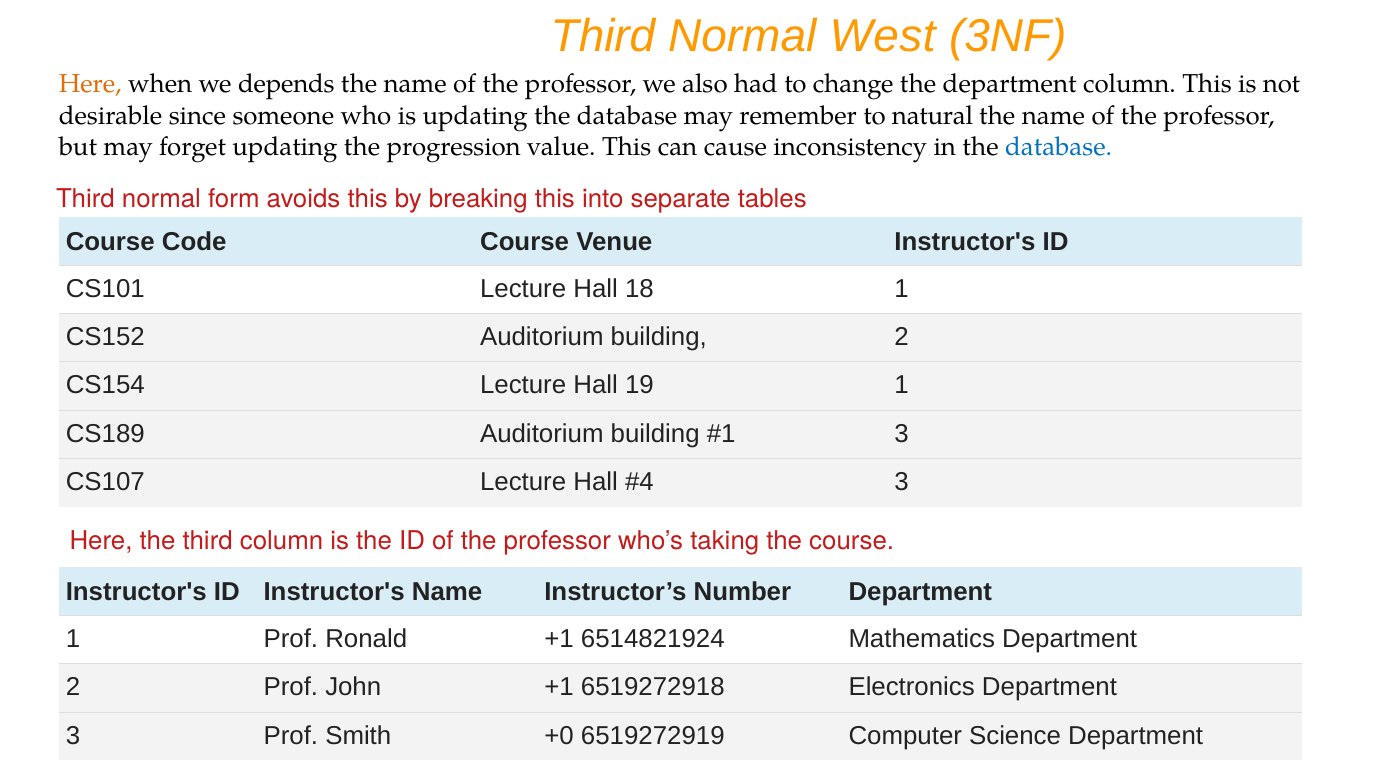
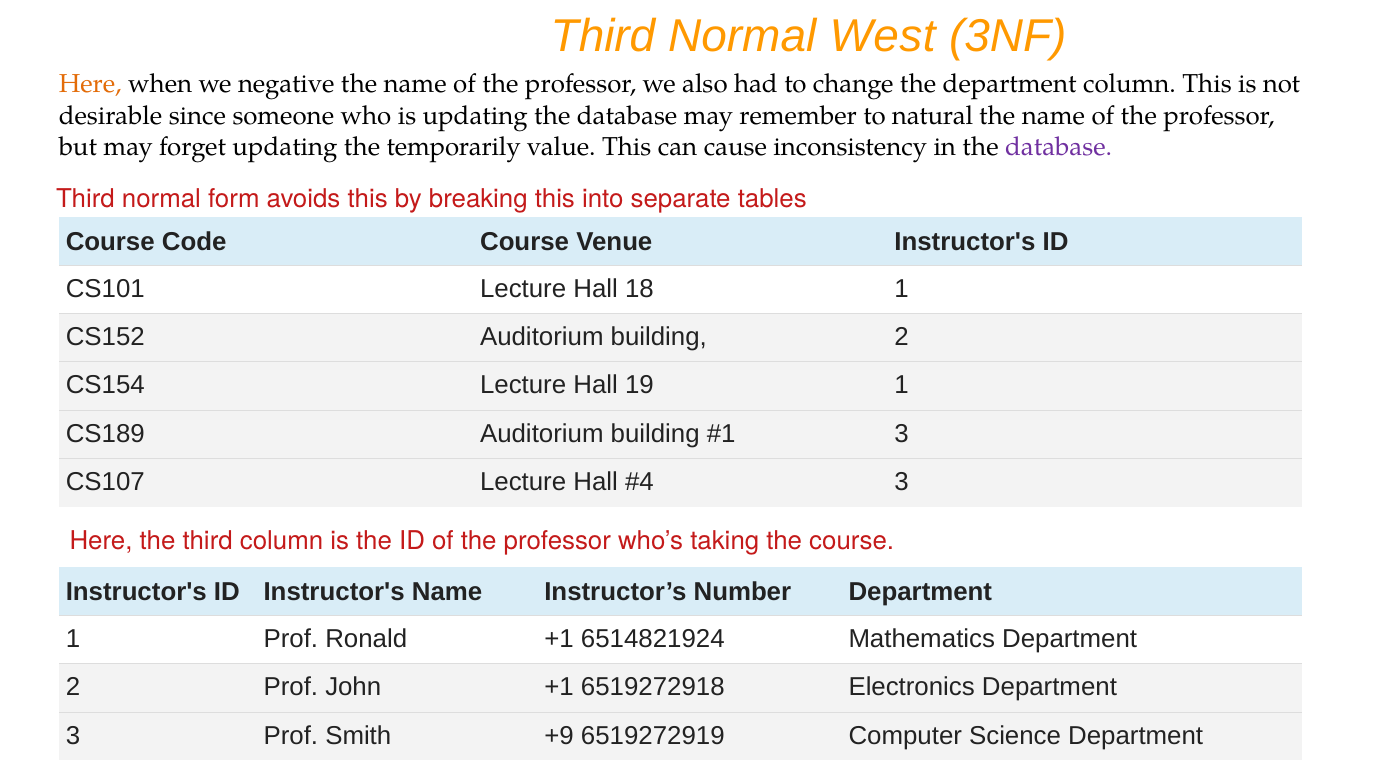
depends: depends -> negative (286, 84)
progression: progression -> temporarily (454, 146)
database colour: blue -> purple (1059, 146)
+0: +0 -> +9 (559, 735)
